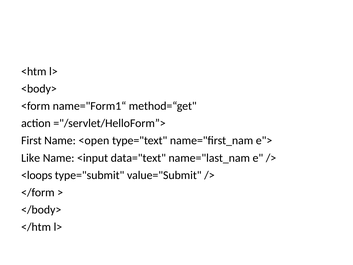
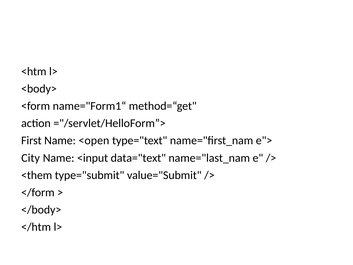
Like: Like -> City (31, 158)
<loops: <loops -> <them (37, 175)
